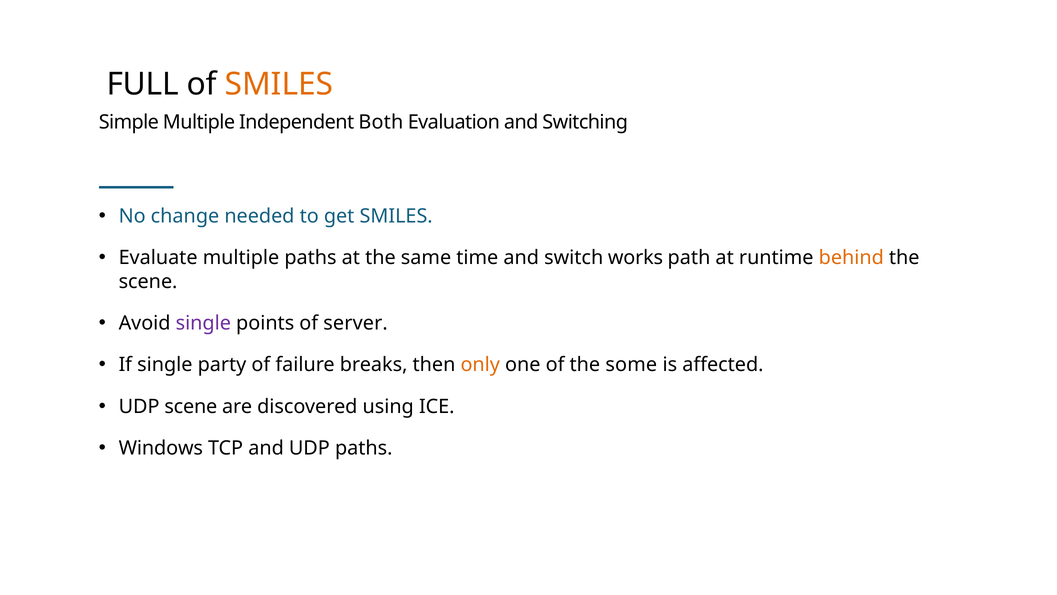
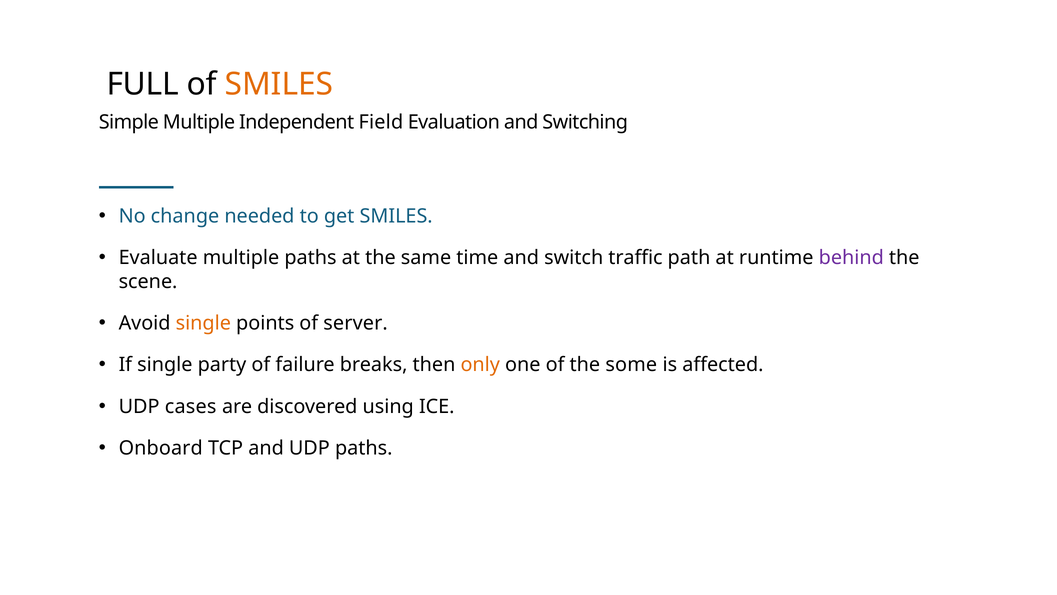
Both: Both -> Field (381, 122)
works: works -> traffic (635, 258)
behind colour: orange -> purple (851, 258)
single colour: purple -> orange (203, 323)
UDP scene: scene -> cases (191, 406)
Windows: Windows -> Onboard (161, 448)
